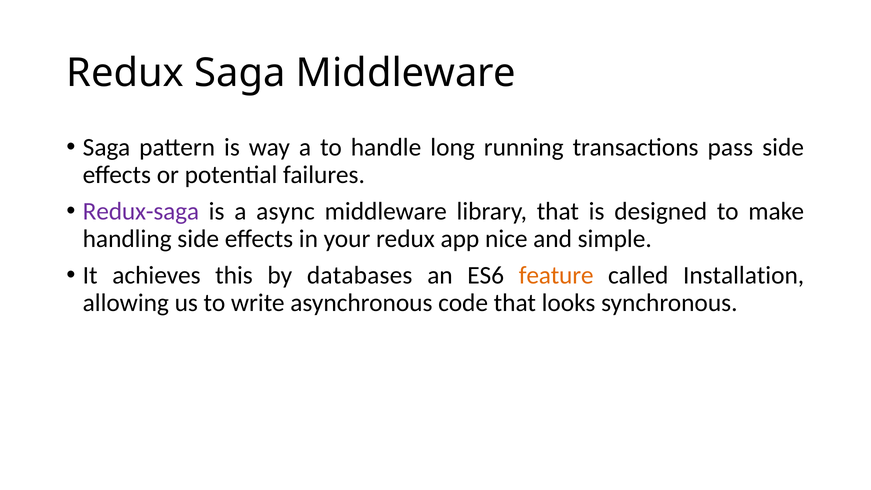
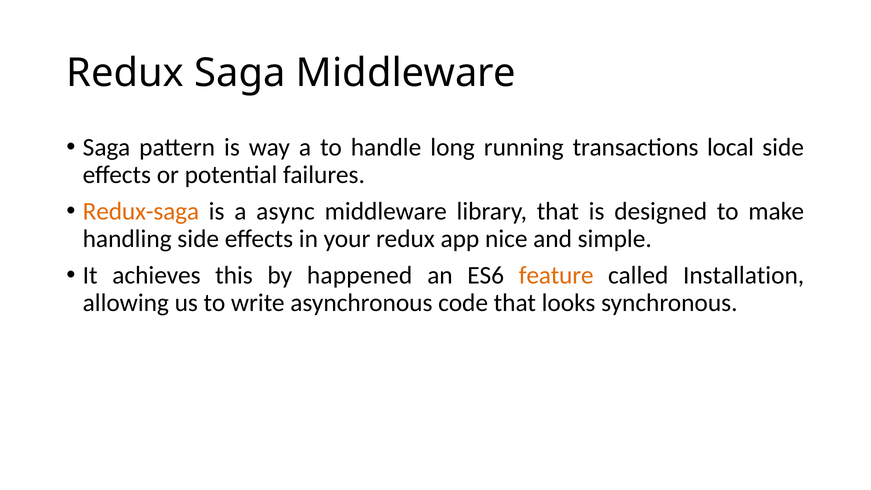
pass: pass -> local (731, 147)
Redux-saga colour: purple -> orange (141, 211)
databases: databases -> happened (360, 275)
